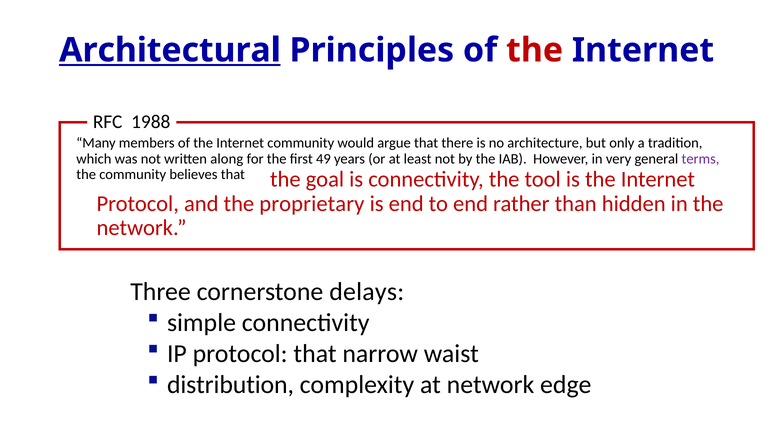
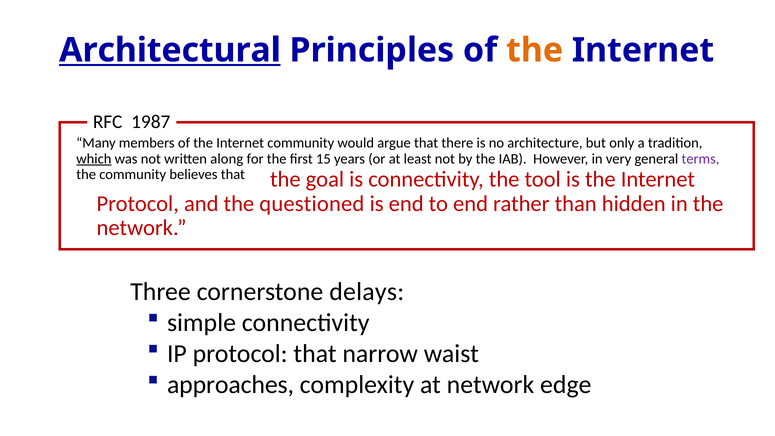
the colour: red -> orange (535, 50)
1988: 1988 -> 1987 (151, 122)
which underline: none -> present (94, 159)
49: 49 -> 15 (323, 159)
proprietary: proprietary -> questioned (312, 204)
distribution: distribution -> approaches (230, 385)
